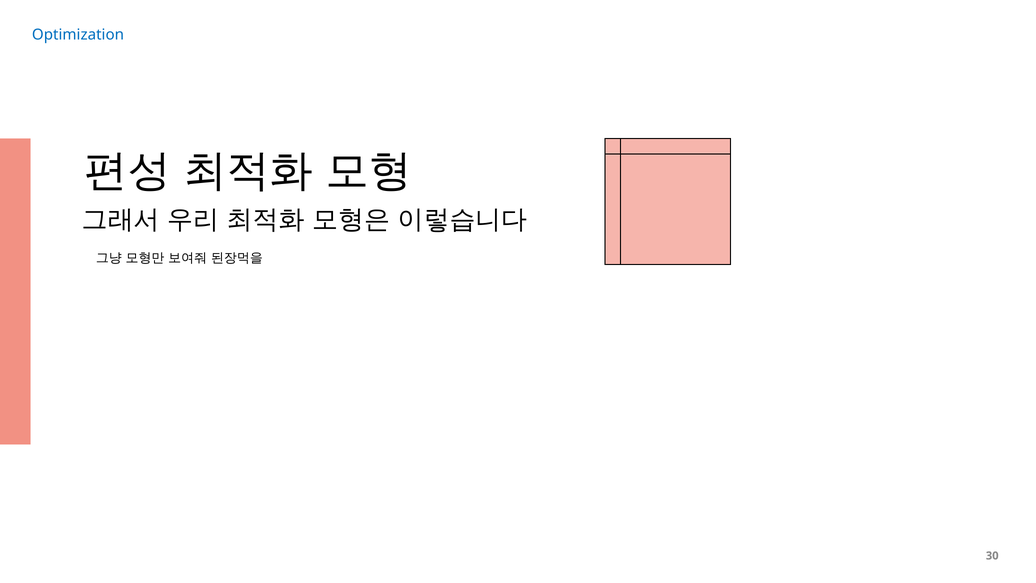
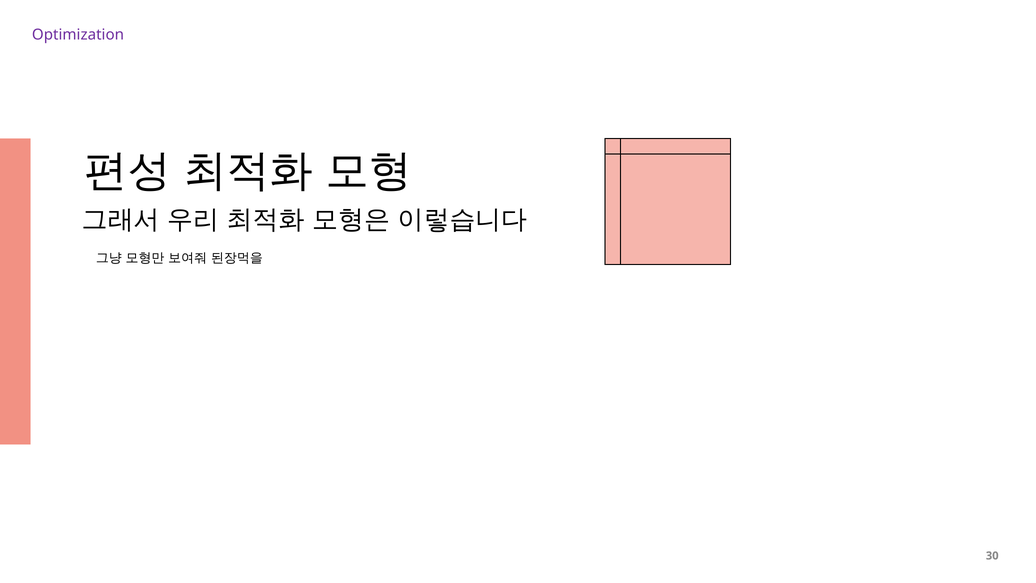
Optimization colour: blue -> purple (78, 35)
